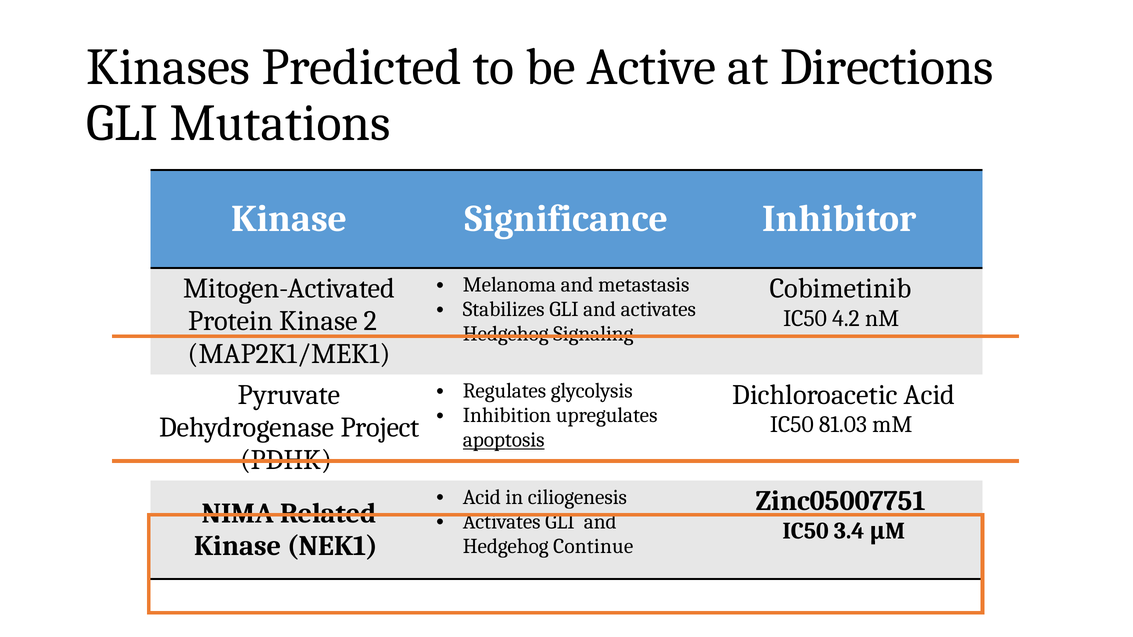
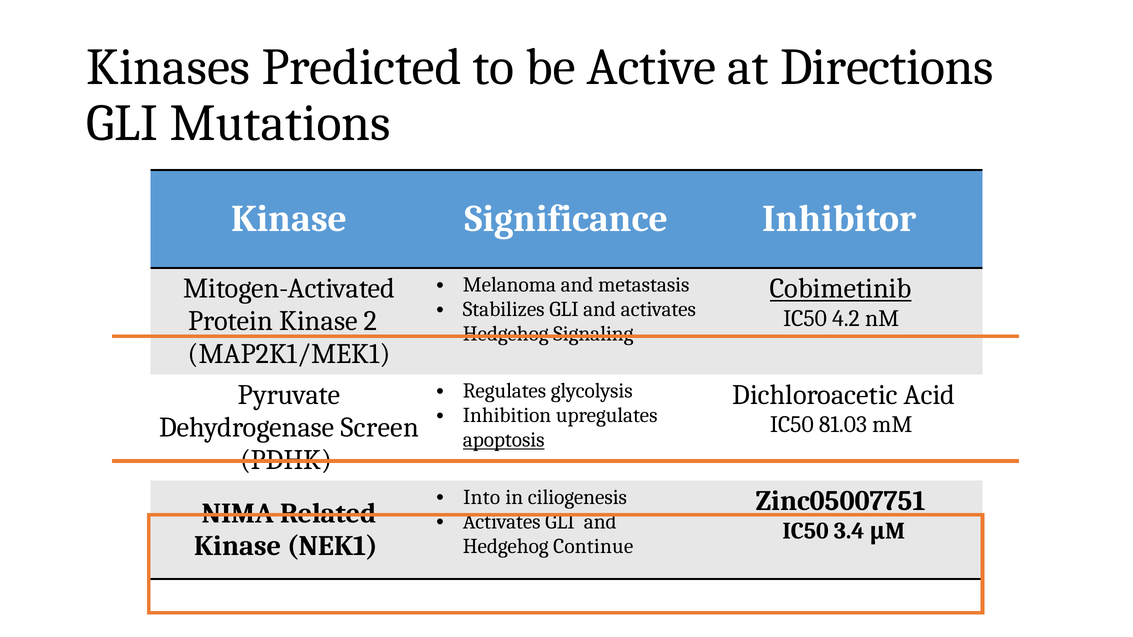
Cobimetinib underline: none -> present (841, 289)
Project: Project -> Screen (380, 428)
Acid: Acid -> Into (482, 497)
